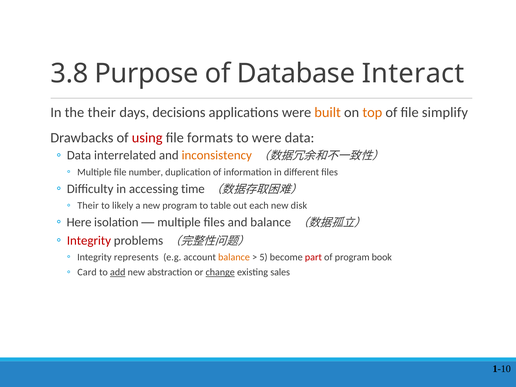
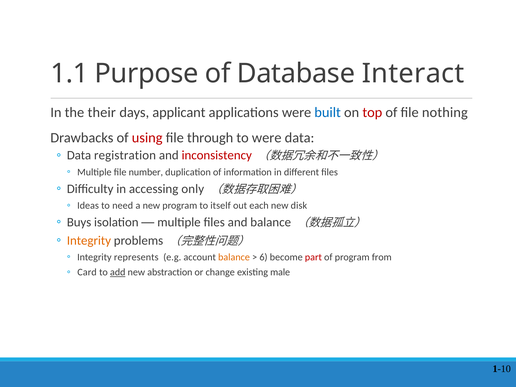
3.8: 3.8 -> 1.1 (69, 74)
decisions: decisions -> applicant (179, 112)
built colour: orange -> blue (328, 112)
top colour: orange -> red (372, 112)
simplify: simplify -> nothing (445, 112)
formats: formats -> through (210, 138)
interrelated: interrelated -> registration (125, 155)
inconsistency colour: orange -> red (217, 155)
time: time -> only (193, 189)
Their: Their -> Ideas (88, 206)
likely: likely -> need (123, 206)
table: table -> itself (221, 206)
Here: Here -> Buys (79, 222)
Integrity colour: red -> orange (89, 240)
5: 5 -> 6 (263, 257)
book: book -> from (382, 257)
change underline: present -> none (220, 272)
sales: sales -> male (280, 272)
